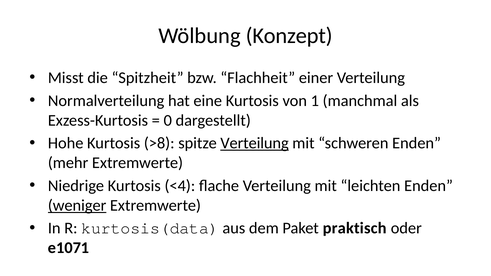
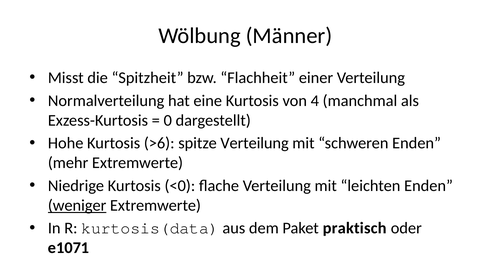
Konzept: Konzept -> Männer (289, 36)
1: 1 -> 4 (315, 101)
>8: >8 -> >6 (159, 143)
Verteilung underline: present -> none (255, 143)
<4: <4 -> <0 (180, 186)
